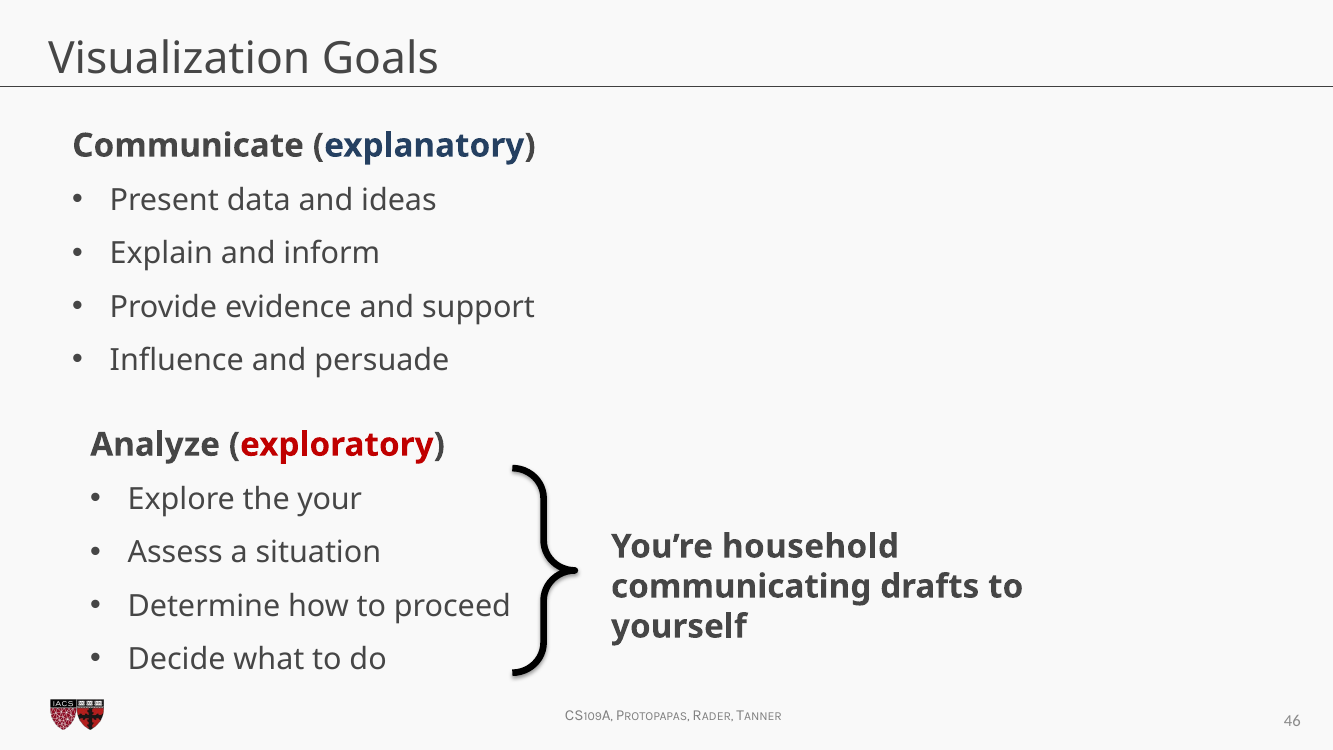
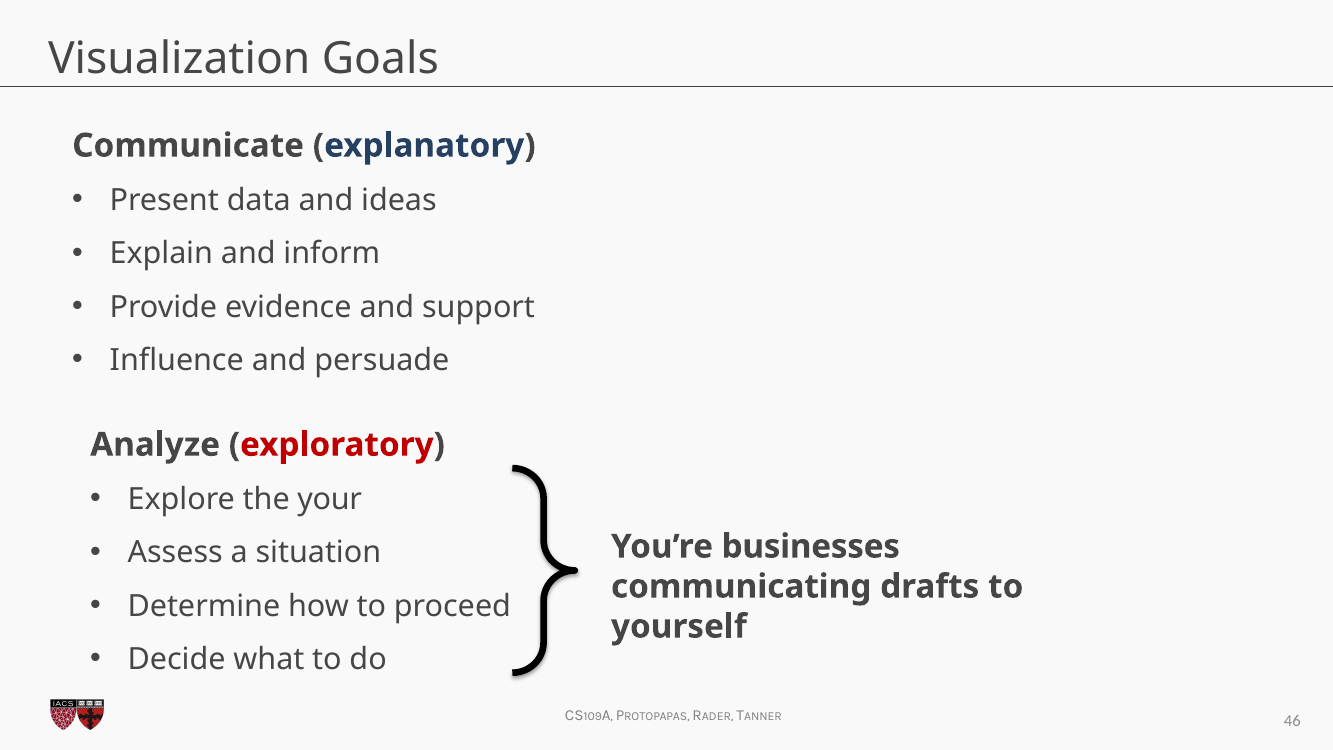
household: household -> businesses (811, 546)
